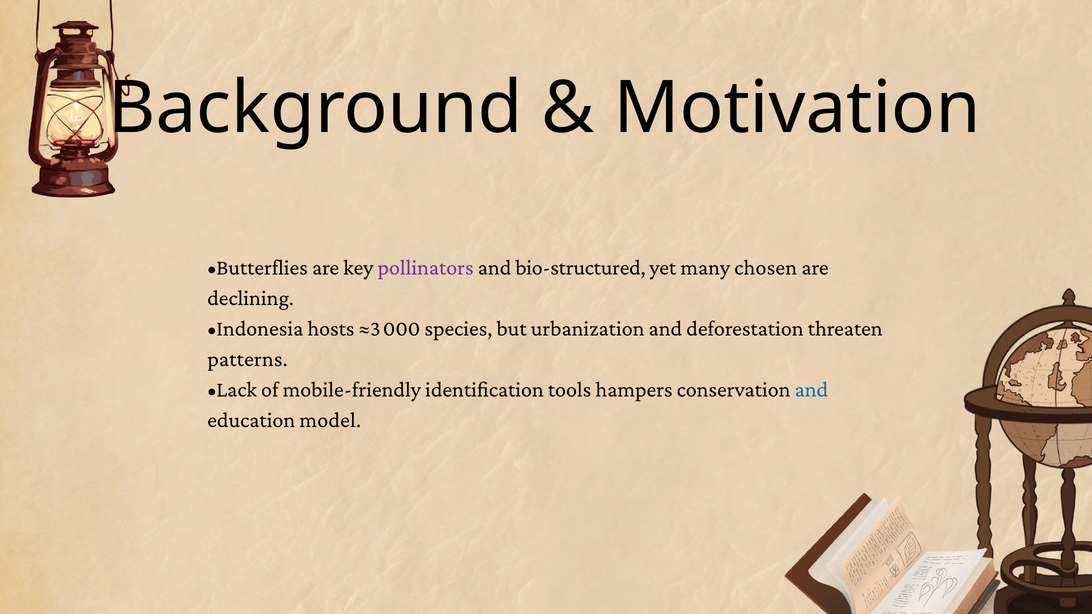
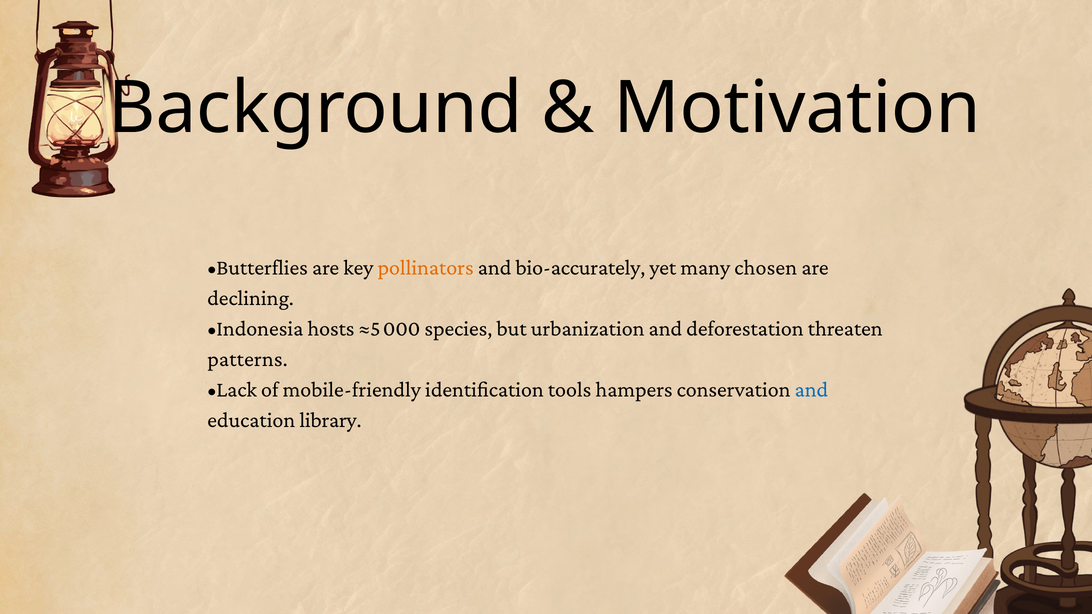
pollinators colour: purple -> orange (426, 267)
bio‑structured: bio‑structured -> bio‑accurately (580, 267)
≈3: ≈3 -> ≈5 (370, 329)
model: model -> library (330, 420)
